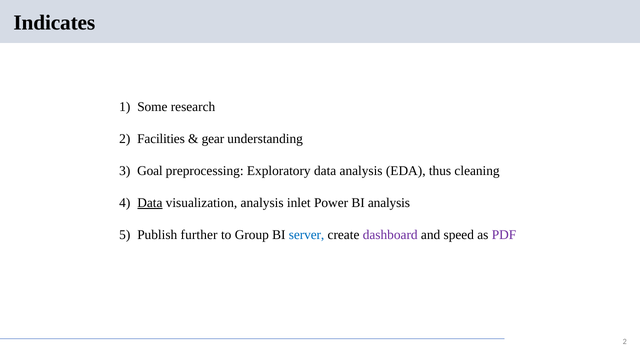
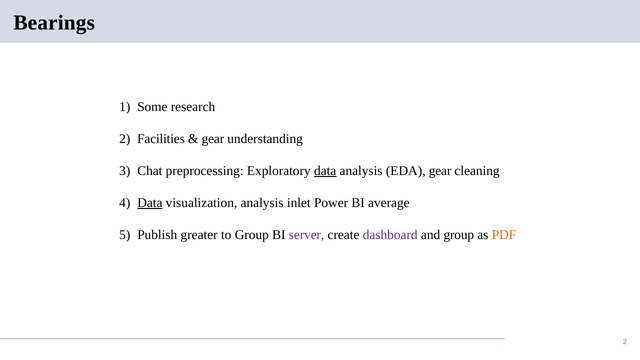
Indicates: Indicates -> Bearings (54, 23)
Goal: Goal -> Chat (150, 171)
data underline: none -> present (325, 171)
EDA thus: thus -> gear (440, 171)
BI analysis: analysis -> average (389, 203)
further: further -> greater (199, 235)
server colour: blue -> purple (307, 235)
and speed: speed -> group (459, 235)
PDF colour: purple -> orange (504, 235)
